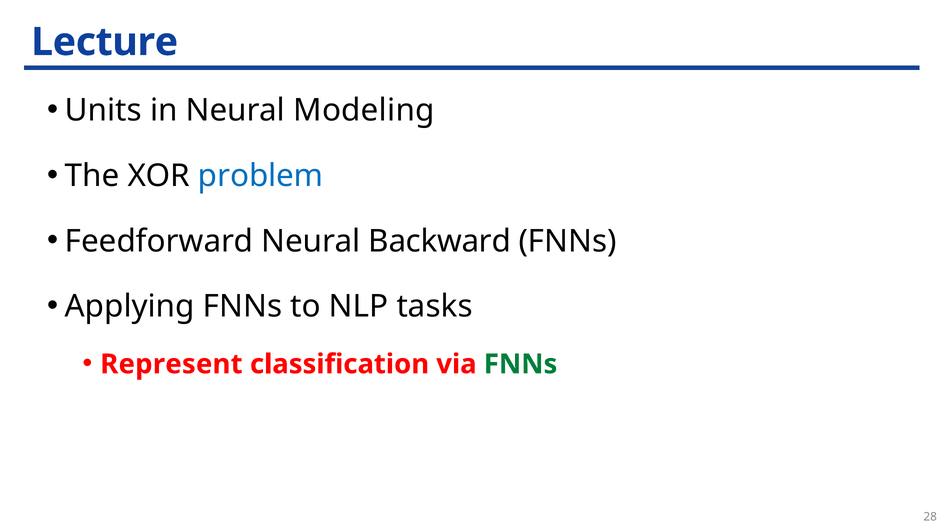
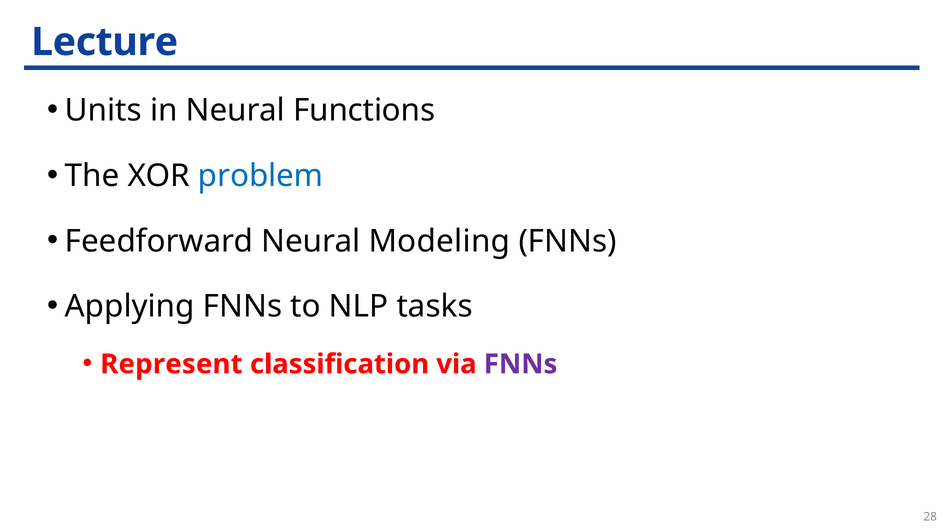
Modeling: Modeling -> Functions (364, 110)
Backward: Backward -> Modeling (439, 241)
FNNs colour: green -> purple (521, 364)
